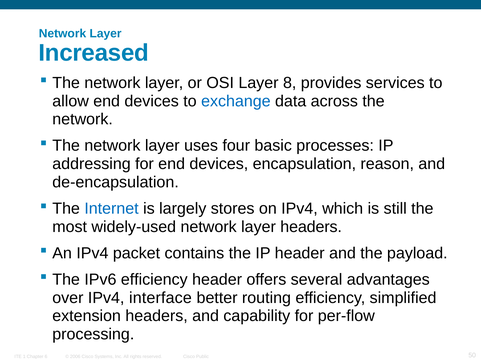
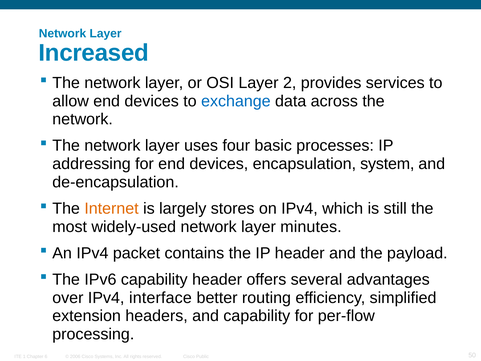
8: 8 -> 2 (290, 83)
reason: reason -> system (387, 164)
Internet colour: blue -> orange (112, 208)
layer headers: headers -> minutes (311, 227)
IPv6 efficiency: efficiency -> capability (154, 279)
